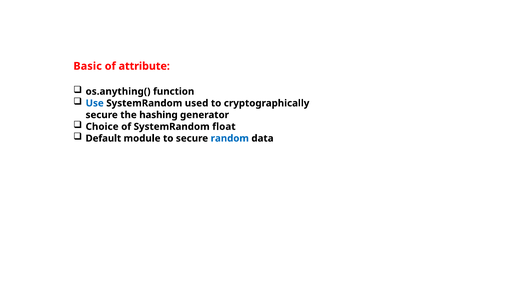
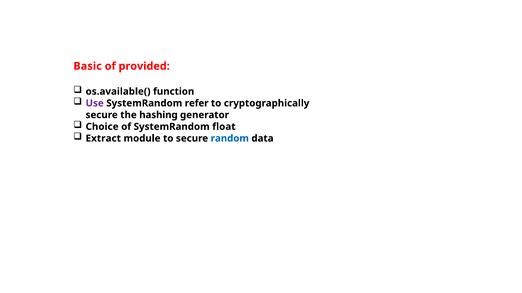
attribute: attribute -> provided (144, 66)
os.anything(: os.anything( -> os.available( (118, 92)
Use colour: blue -> purple (95, 103)
used: used -> refer (197, 103)
Default: Default -> Extract (103, 139)
